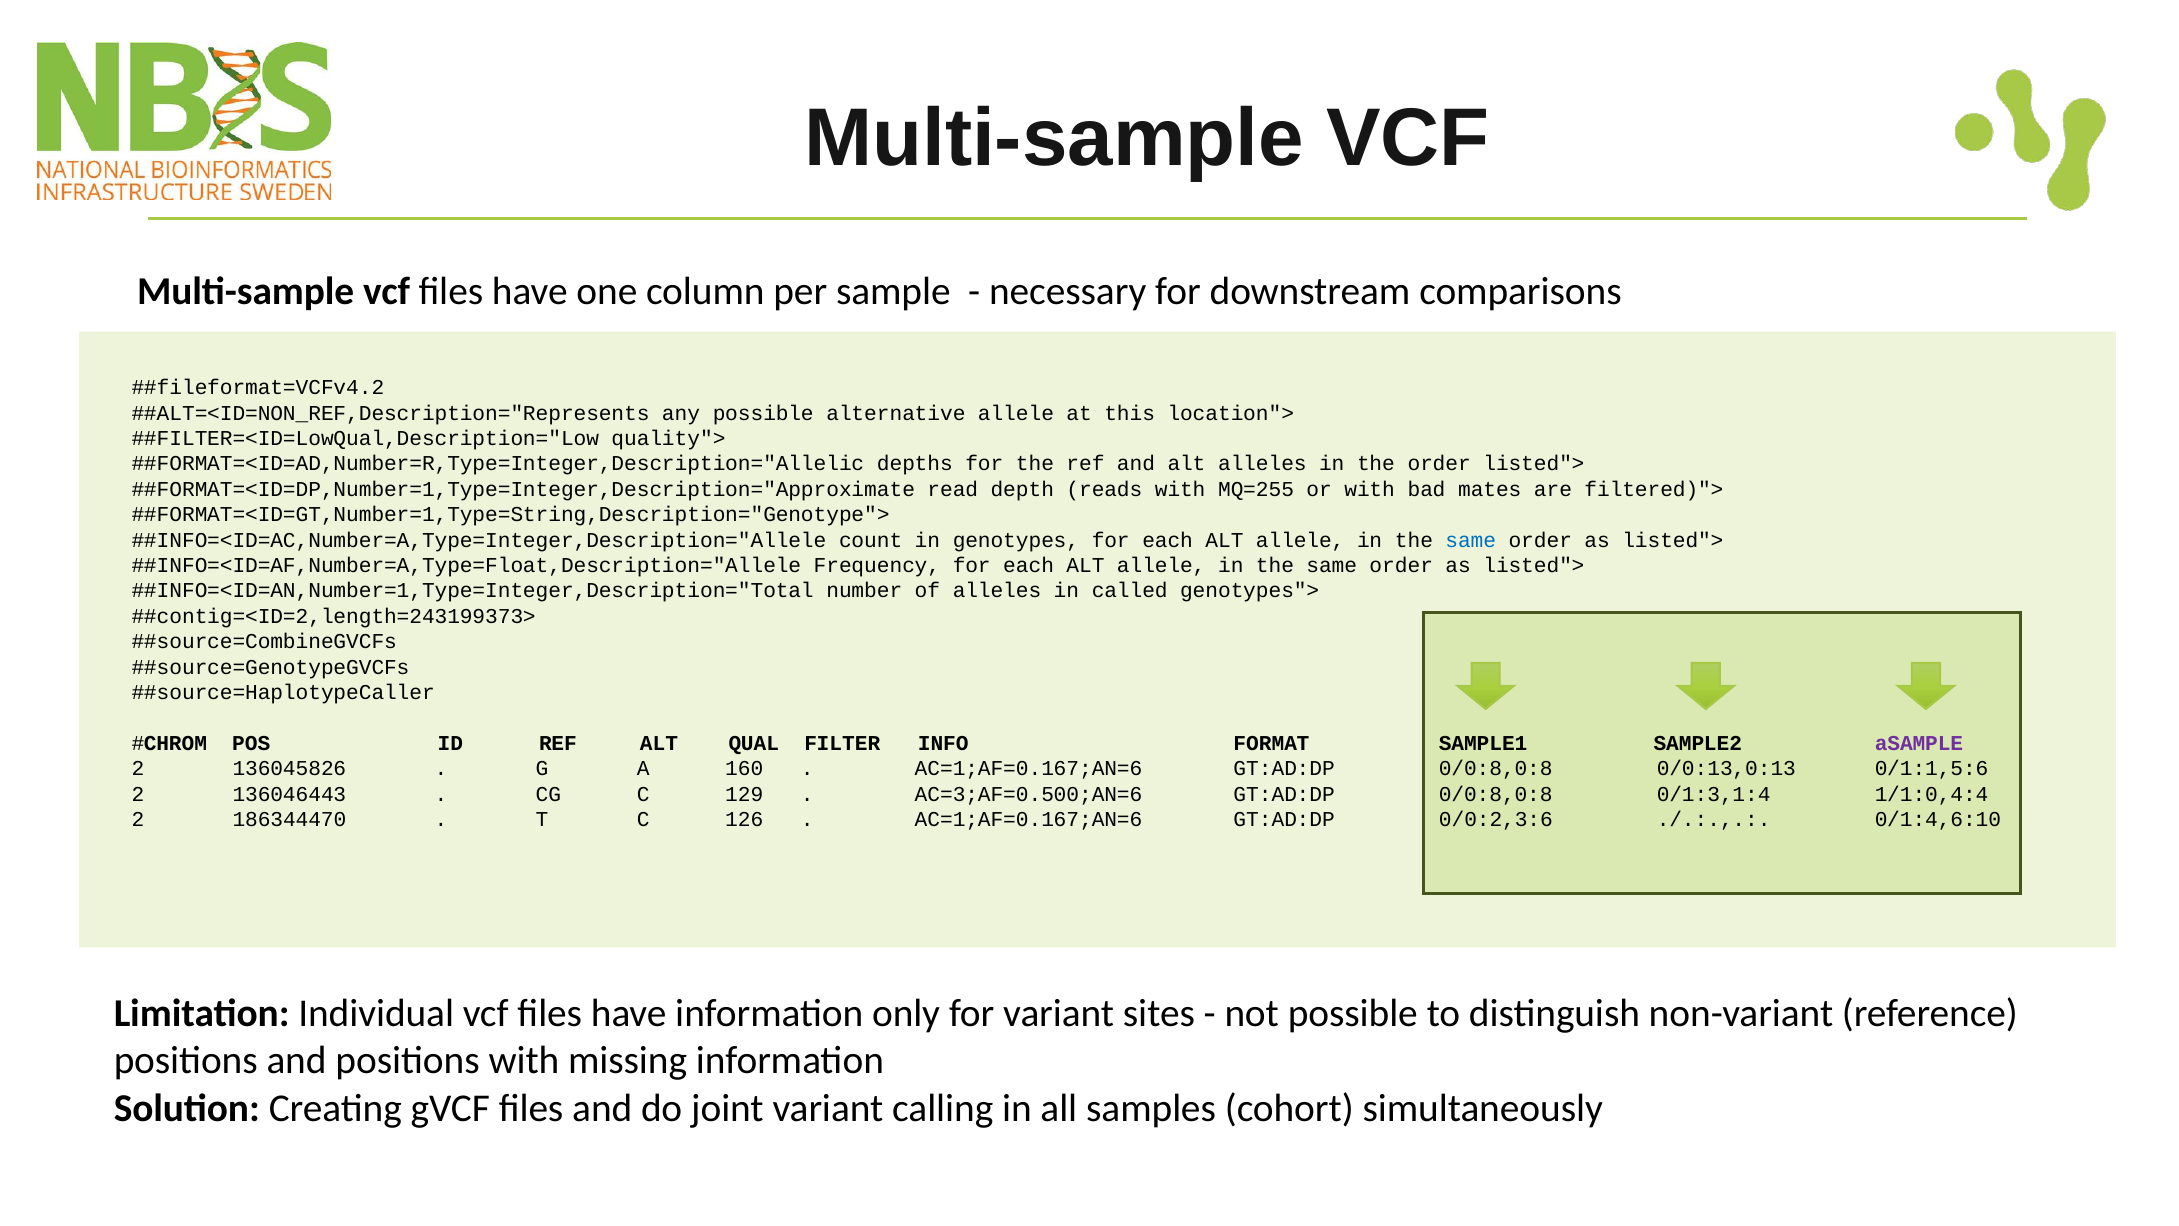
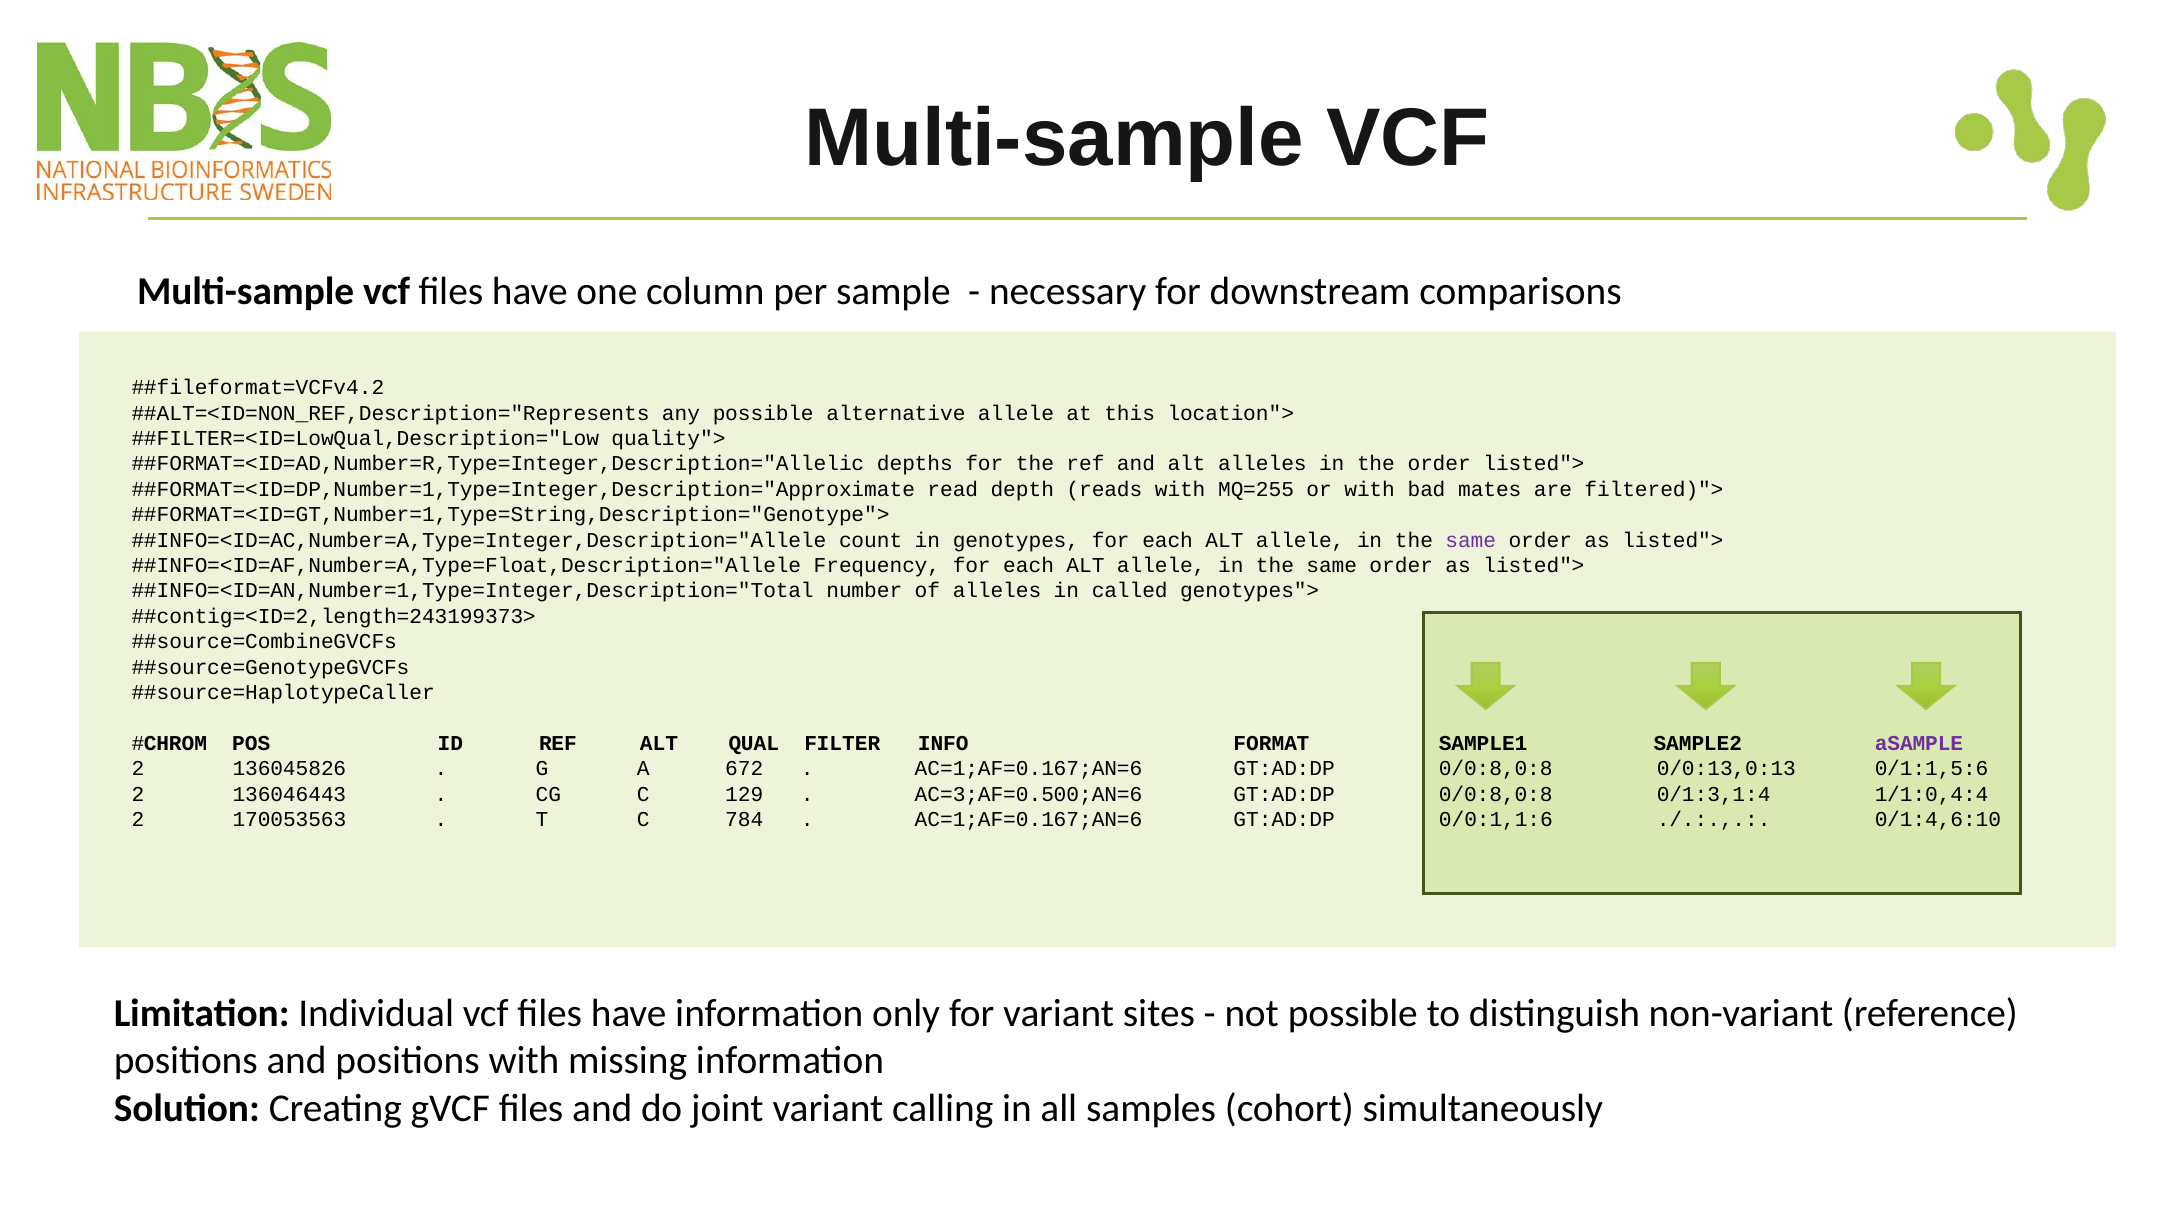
same colour: blue -> purple (1471, 540)
160: 160 -> 672 (744, 768)
186344470: 186344470 -> 170053563 (289, 819)
126: 126 -> 784 (744, 819)
0/0:2,3:6: 0/0:2,3:6 -> 0/0:1,1:6 (1496, 819)
